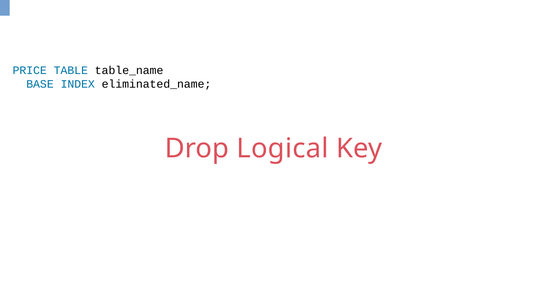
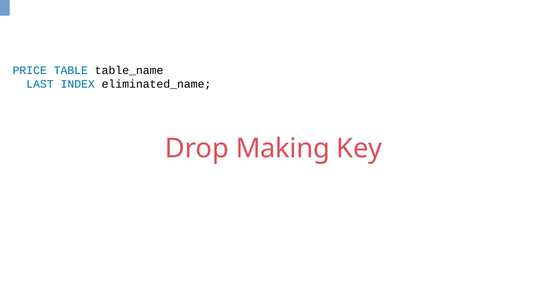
BASE: BASE -> LAST (40, 84)
Logical: Logical -> Making (283, 148)
